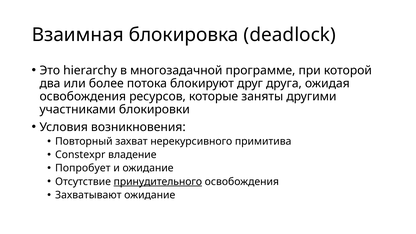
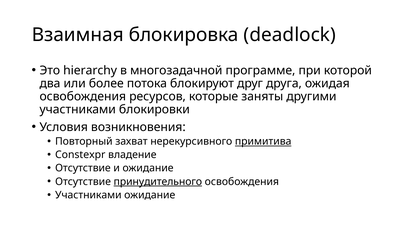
примитива underline: none -> present (263, 141)
Попробует: Попробует -> Отсутствие (83, 168)
Захватывают: Захватывают -> Участниками (88, 195)
